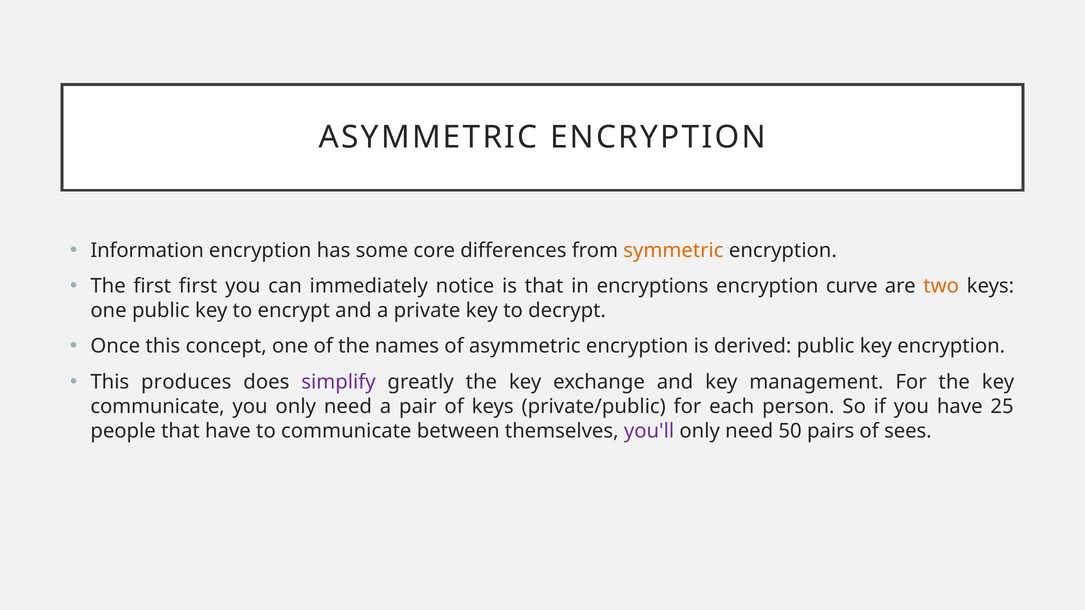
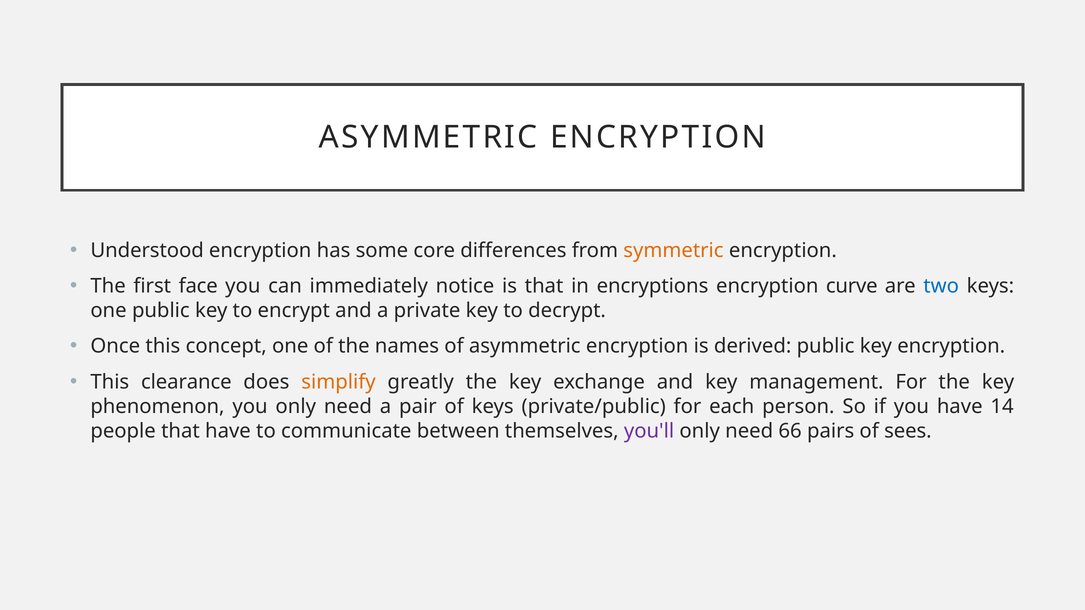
Information: Information -> Understood (147, 251)
first first: first -> face (198, 286)
two colour: orange -> blue (941, 286)
produces: produces -> clearance (186, 382)
simplify colour: purple -> orange (338, 382)
communicate: communicate -> phenomenon (157, 407)
25: 25 -> 14 (1002, 407)
50: 50 -> 66 (790, 431)
